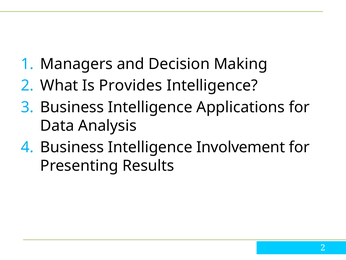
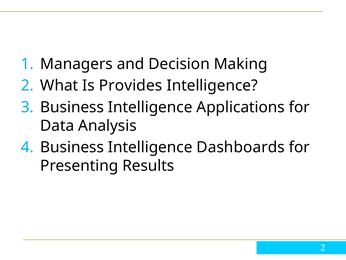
Involvement: Involvement -> Dashboards (241, 147)
